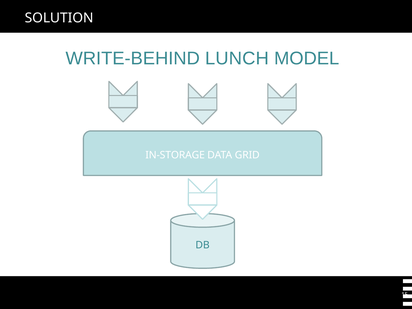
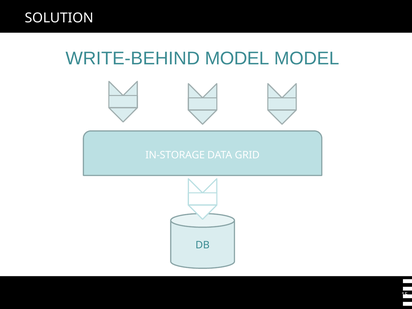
WRITE-BEHIND LUNCH: LUNCH -> MODEL (237, 59)
